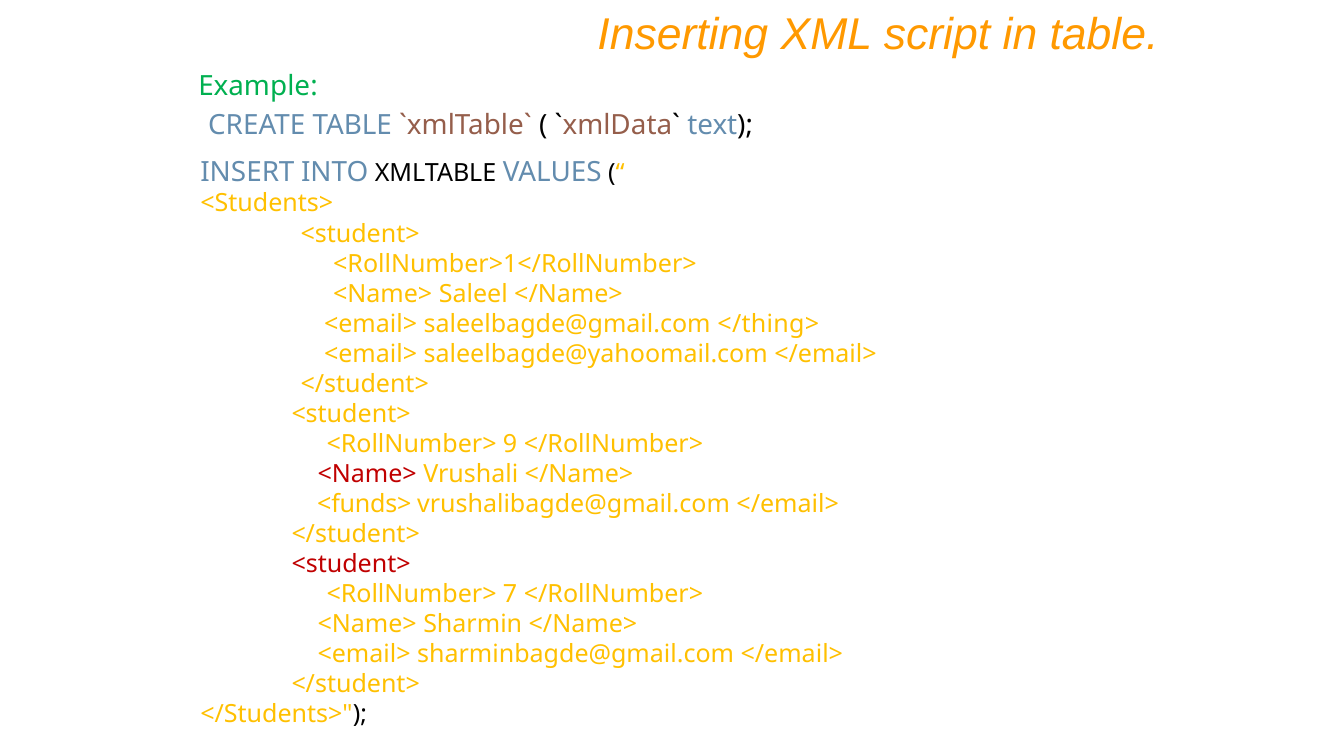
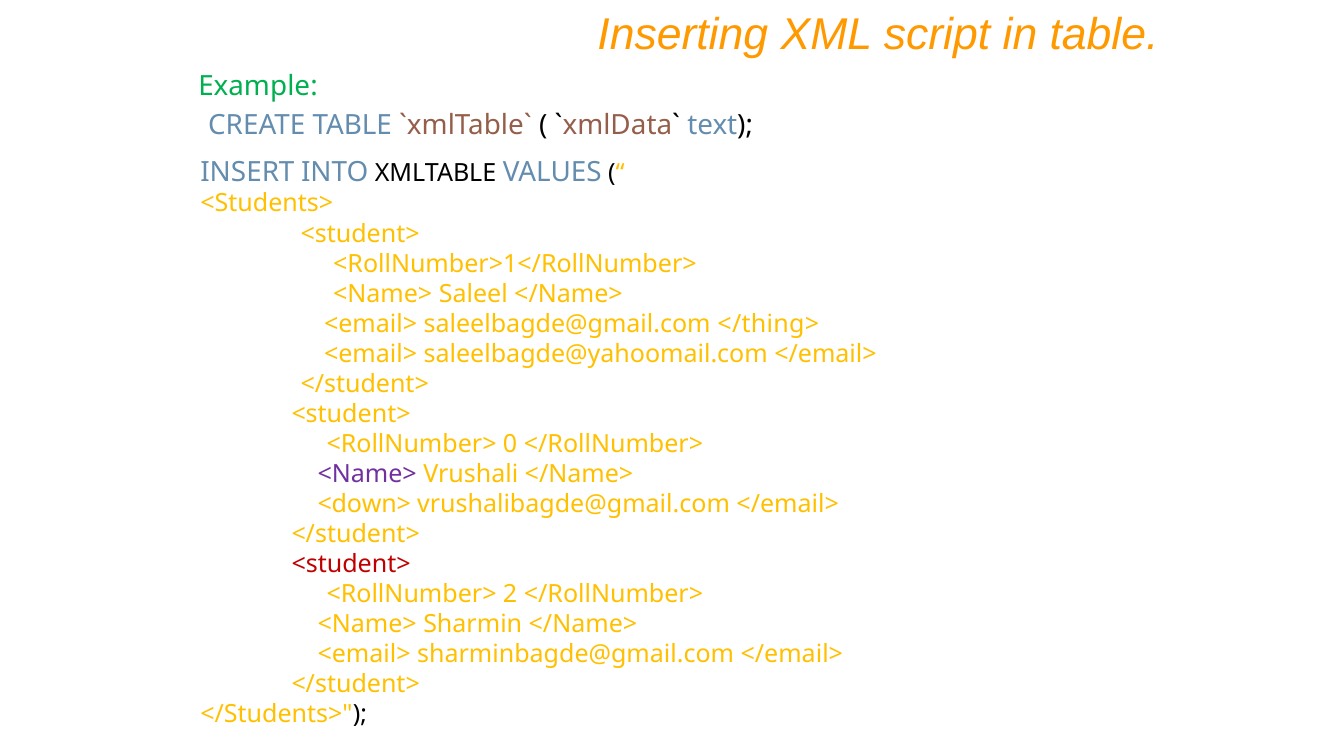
9: 9 -> 0 (510, 444)
<Name> colour: red -> purple (367, 474)
<funds>: <funds> -> <down> (364, 504)
7: 7 -> 2 (510, 595)
